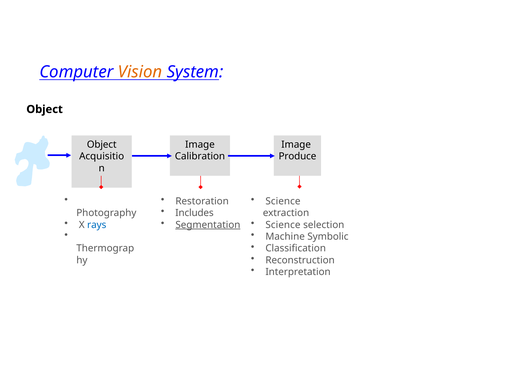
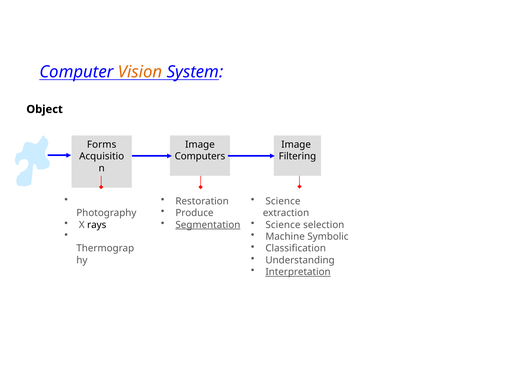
Object: Object -> Forms (102, 144)
Calibration: Calibration -> Computers (200, 156)
Produce: Produce -> Filtering (297, 156)
Includes: Includes -> Produce (194, 213)
rays colour: blue -> black (97, 225)
Reconstruction: Reconstruction -> Understanding (300, 260)
Interpretation underline: none -> present (298, 272)
